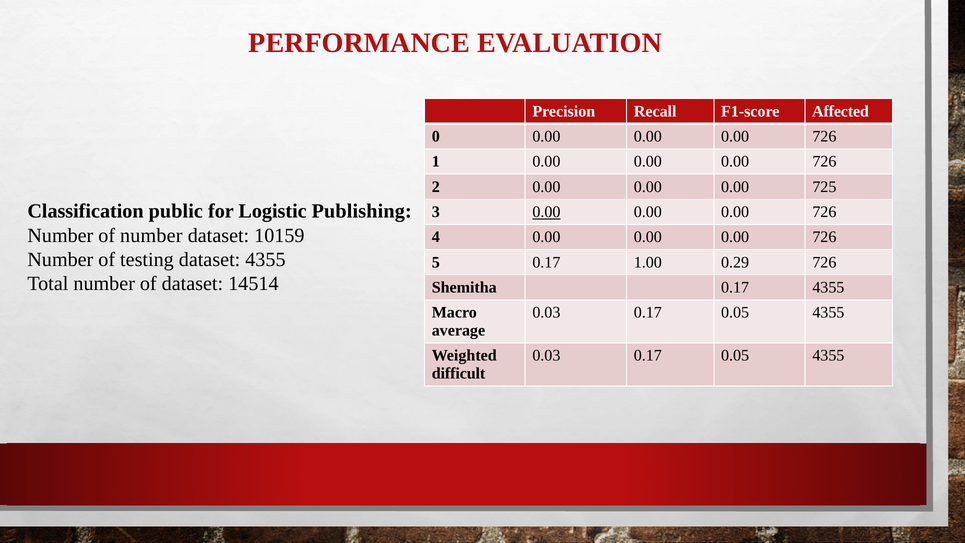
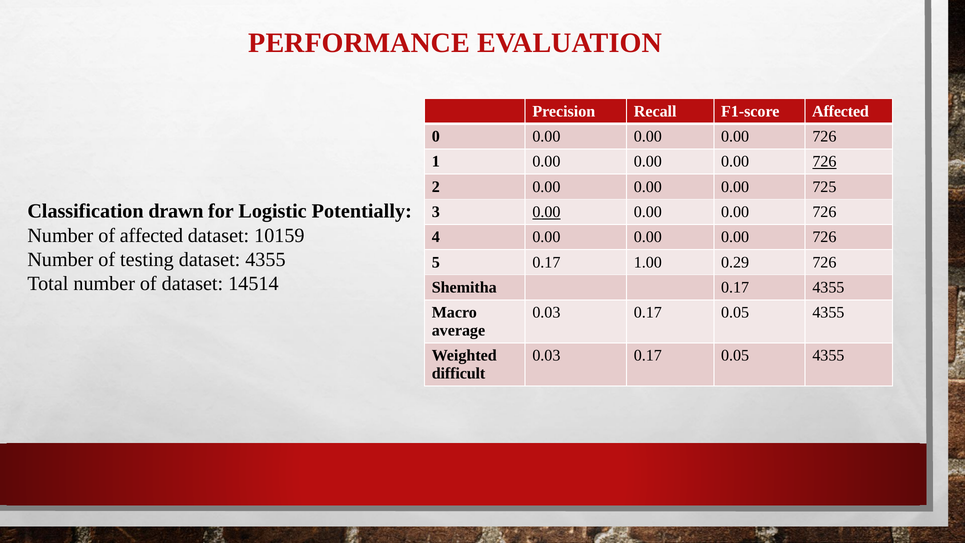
726 underline: none -> present (824, 162)
public: public -> drawn (176, 211)
Publishing: Publishing -> Potentially (362, 211)
of number: number -> affected (151, 235)
